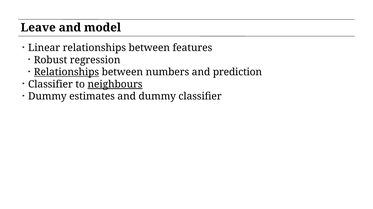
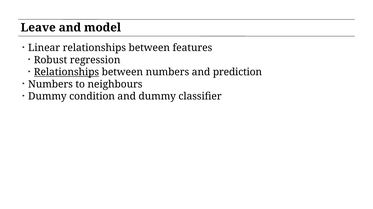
Classifier: Classifier -> Numbers (50, 84)
neighbours underline: present -> none (115, 84)
estimates: estimates -> condition (92, 97)
